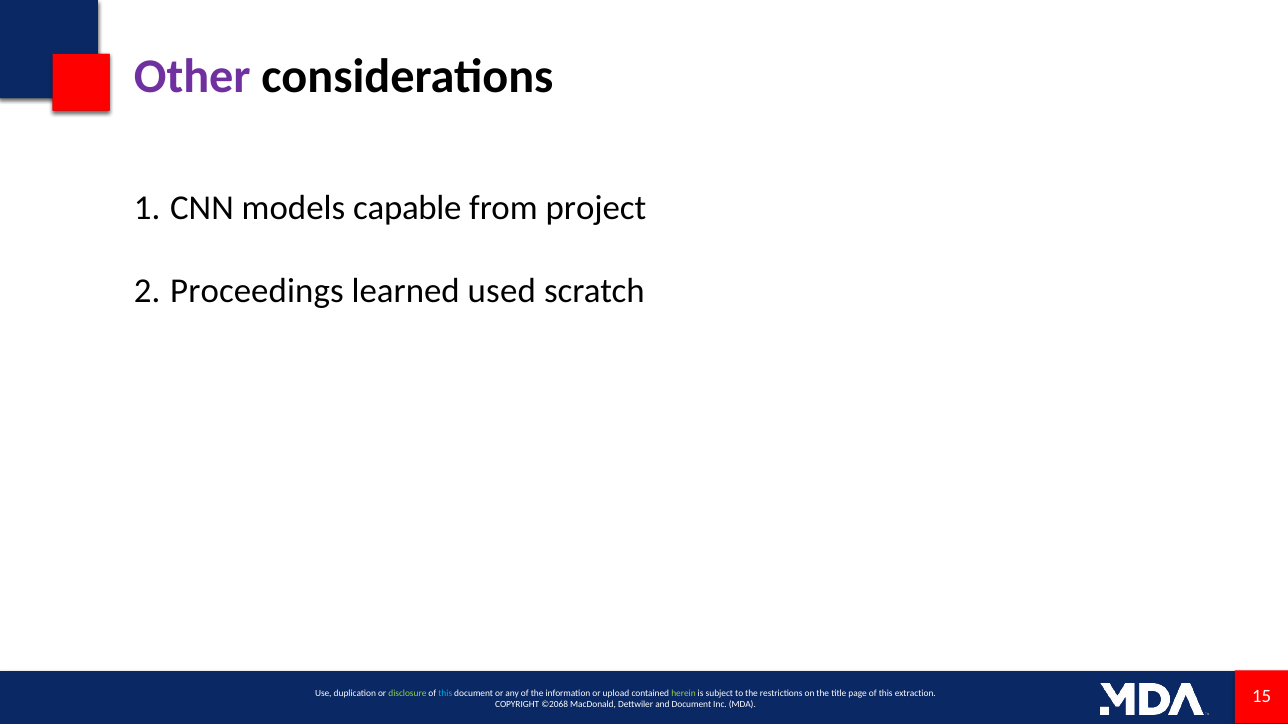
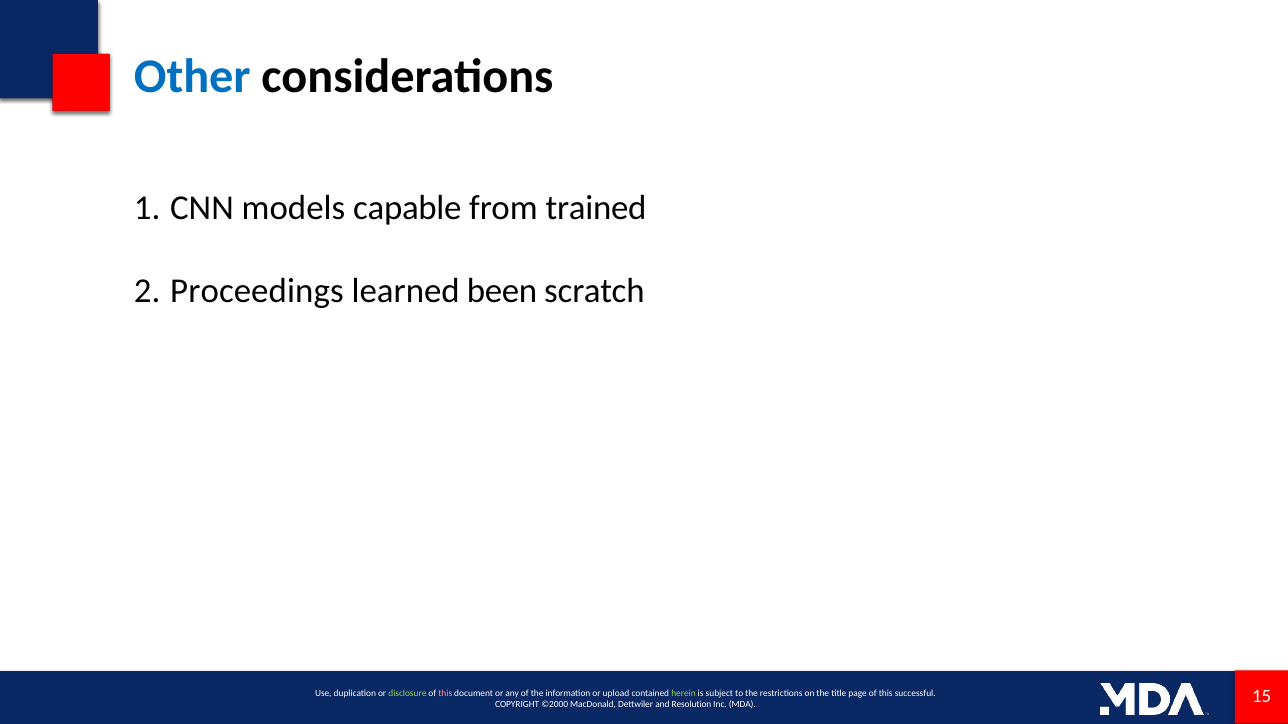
Other colour: purple -> blue (192, 77)
project: project -> trained (596, 208)
used: used -> been (502, 292)
this colour: light blue -> pink (445, 694)
extraction: extraction -> successful (915, 694)
©2068: ©2068 -> ©2000 (555, 705)
and Document: Document -> Resolution (691, 705)
